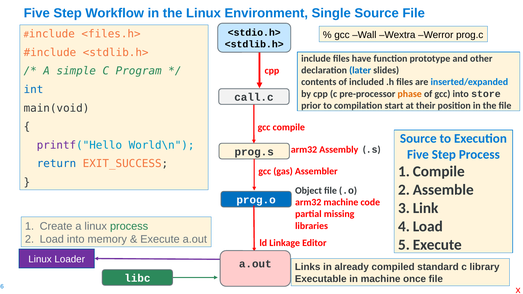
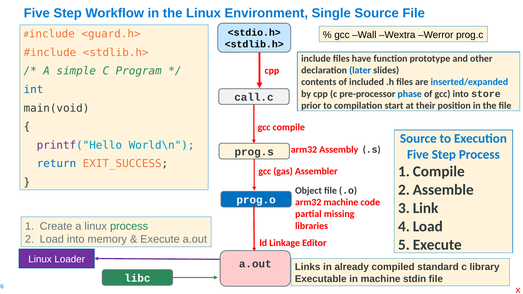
<files.h>: <files.h> -> <guard.h> (111, 34)
phase colour: orange -> blue (410, 94)
once: once -> stdin (415, 279)
